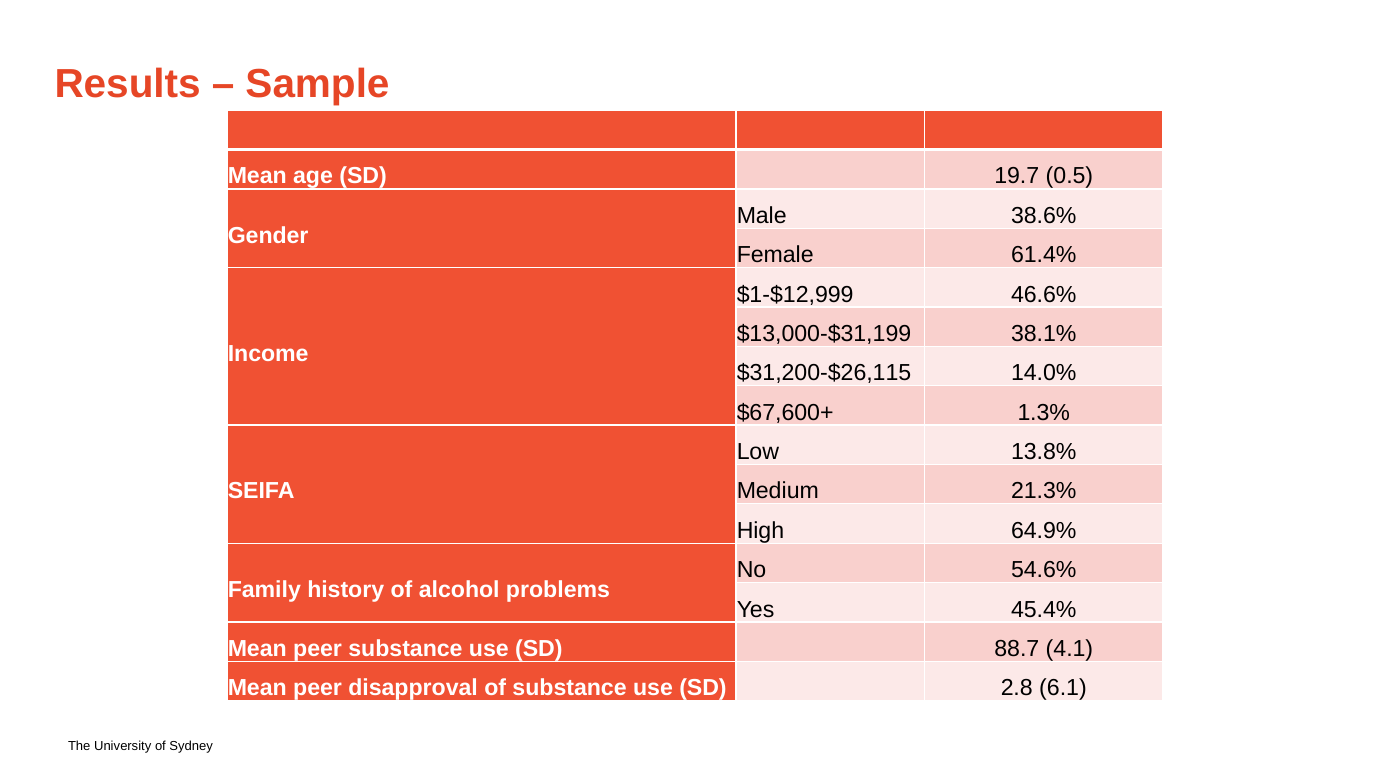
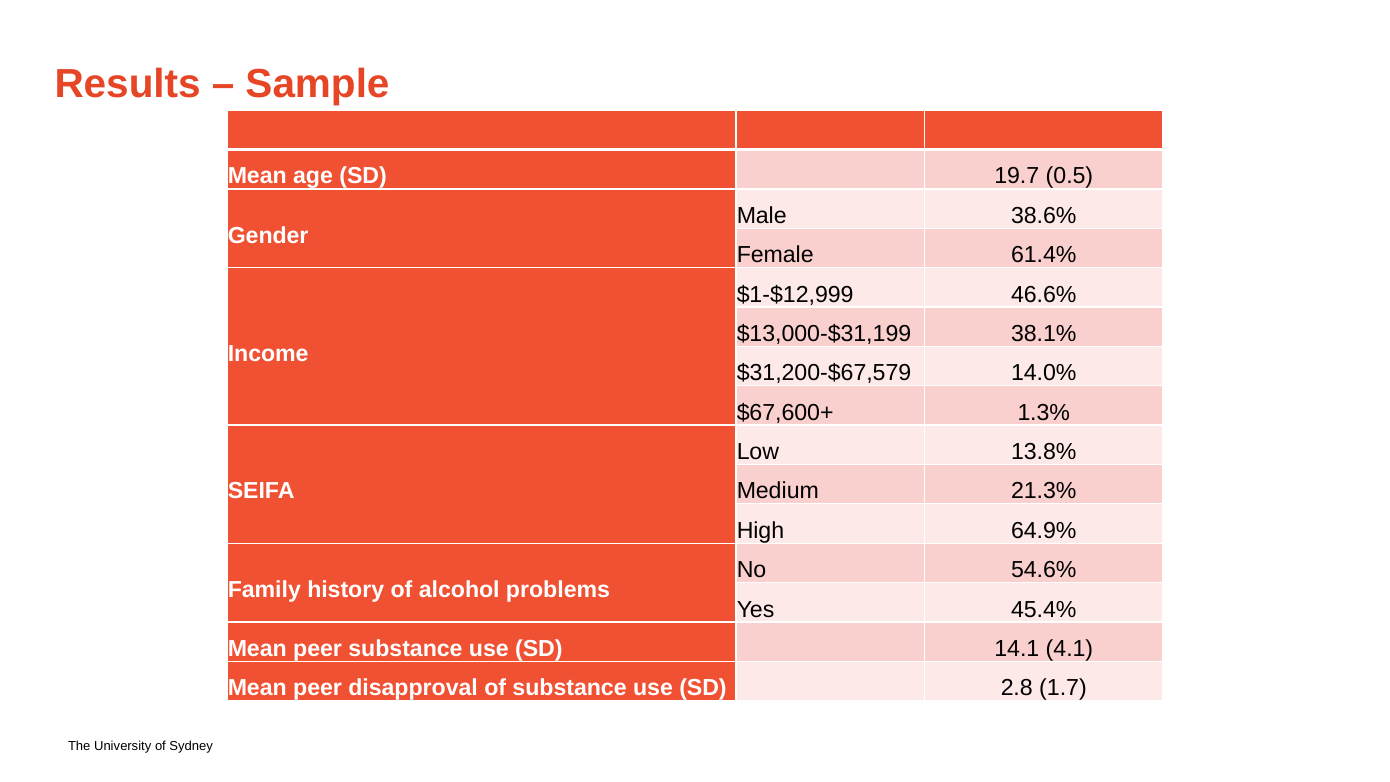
$31,200-$26,115: $31,200-$26,115 -> $31,200-$67,579 (824, 373)
88.7: 88.7 -> 14.1 (1017, 649)
6.1: 6.1 -> 1.7 (1063, 688)
